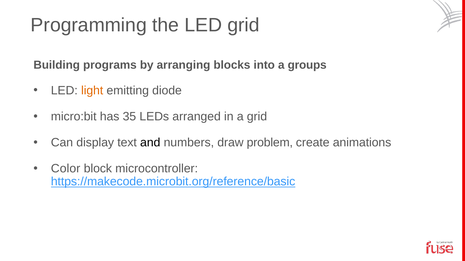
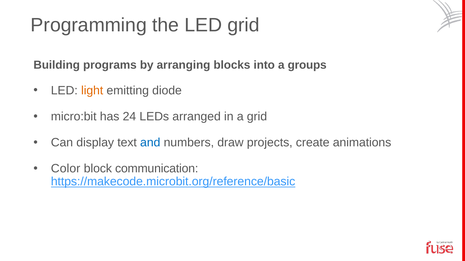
35: 35 -> 24 (129, 117)
and colour: black -> blue (150, 143)
problem: problem -> projects (270, 143)
microcontroller: microcontroller -> communication (157, 169)
